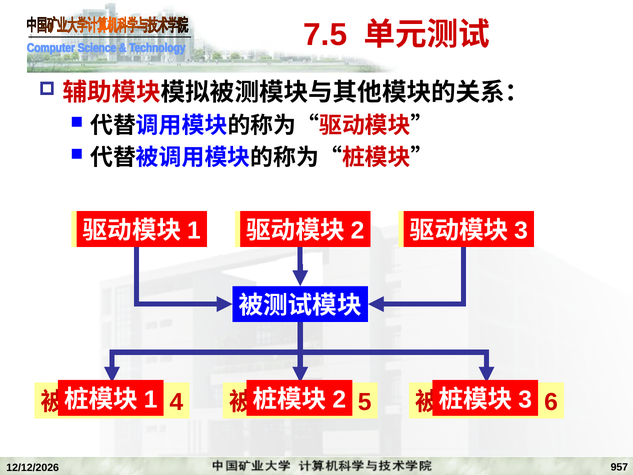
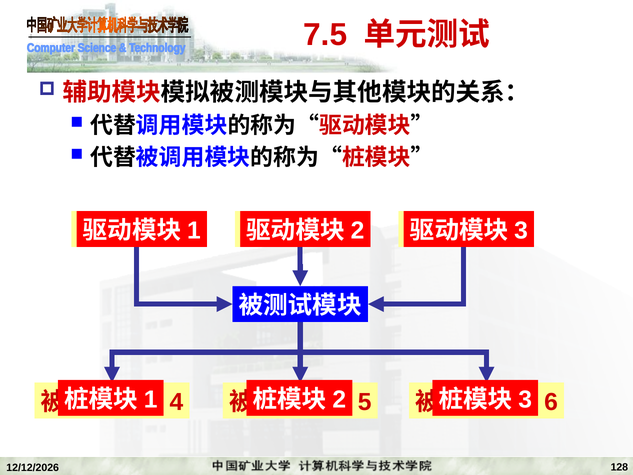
957: 957 -> 128 (619, 467)
